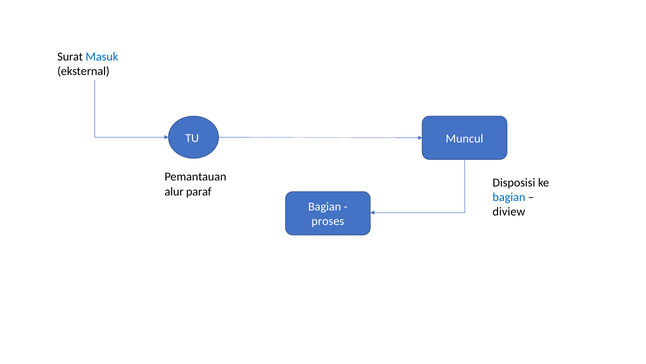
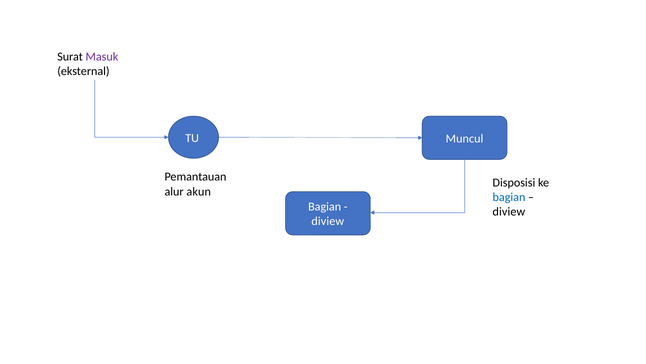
Masuk colour: blue -> purple (102, 57)
paraf: paraf -> akun (199, 191)
proses: proses -> diview (328, 221)
